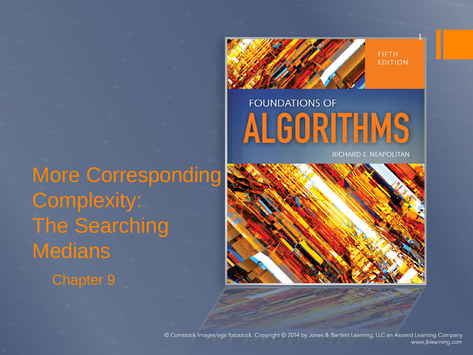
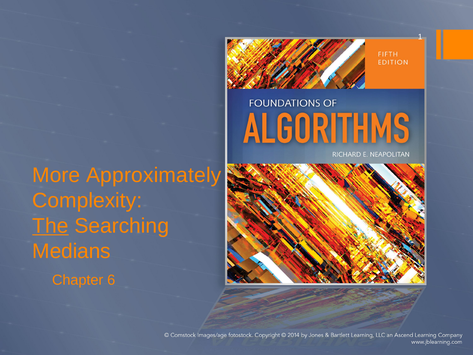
Corresponding: Corresponding -> Approximately (154, 175)
The underline: none -> present (50, 226)
9: 9 -> 6 (111, 280)
